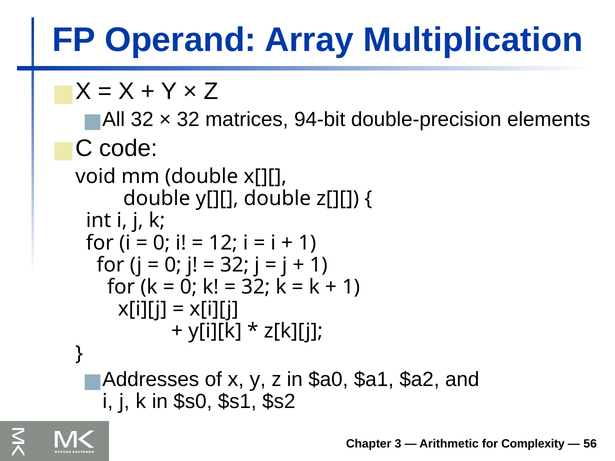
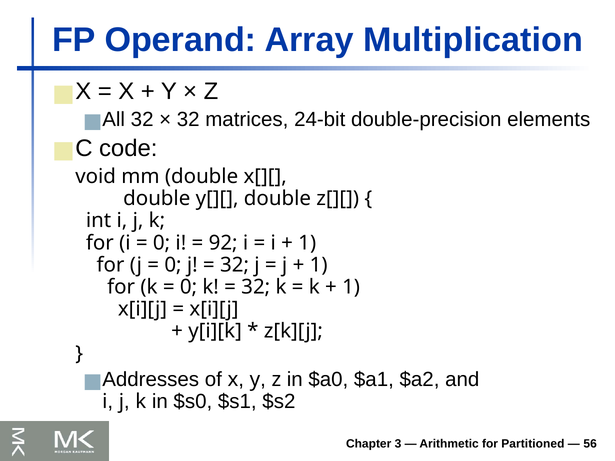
94-bit: 94-bit -> 24-bit (320, 120)
12: 12 -> 92 (223, 243)
Complexity: Complexity -> Partitioned (533, 444)
